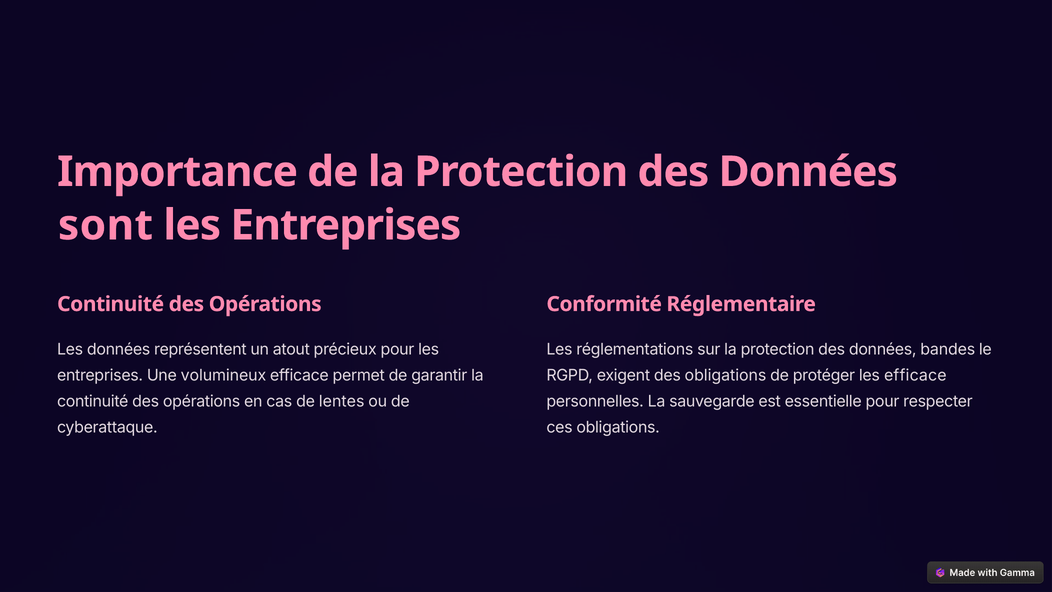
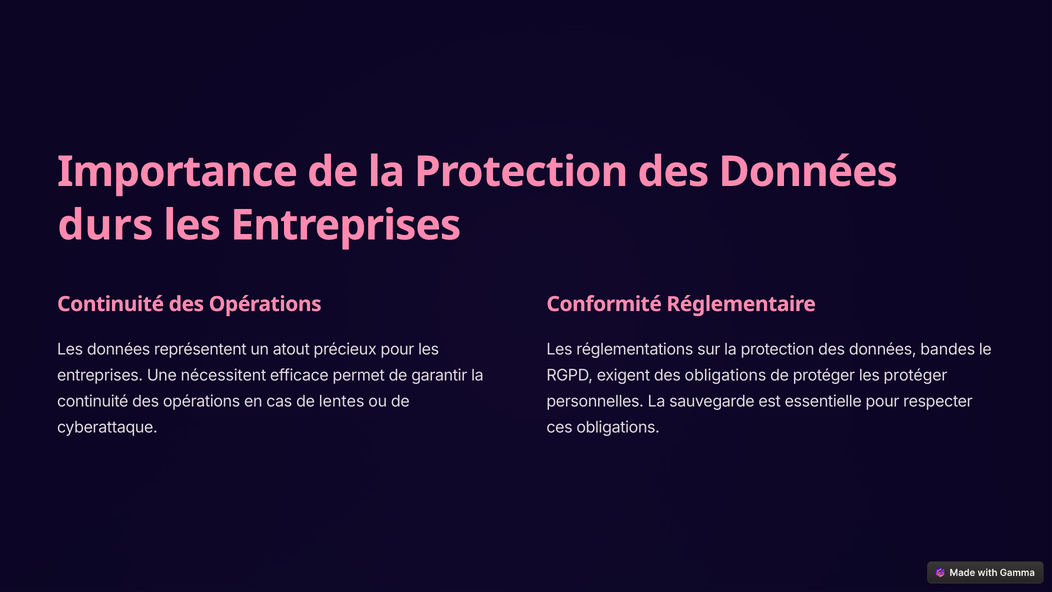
sont: sont -> durs (105, 225)
volumineux: volumineux -> nécessitent (223, 375)
les efficace: efficace -> protéger (915, 375)
